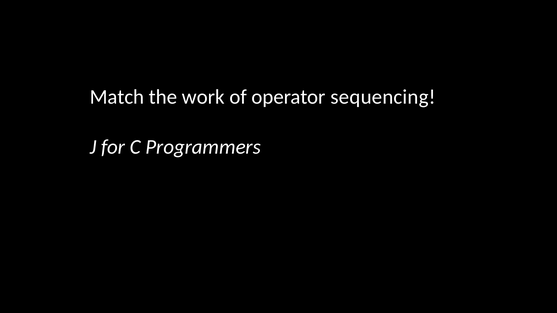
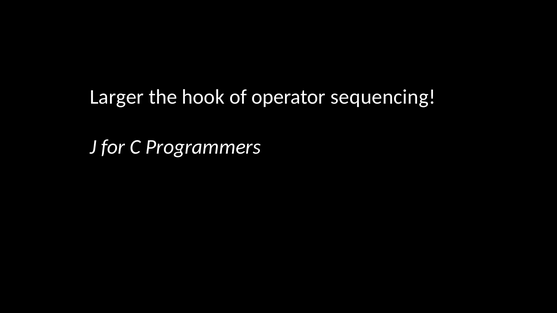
Match: Match -> Larger (117, 97)
work: work -> hook (203, 97)
